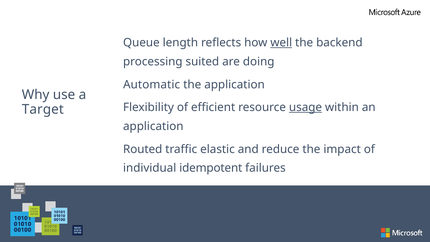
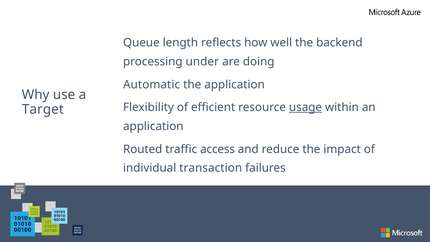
well underline: present -> none (281, 43)
suited: suited -> under (202, 62)
elastic: elastic -> access (218, 149)
idempotent: idempotent -> transaction (211, 168)
